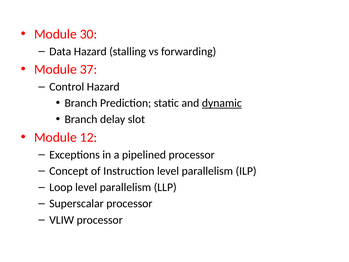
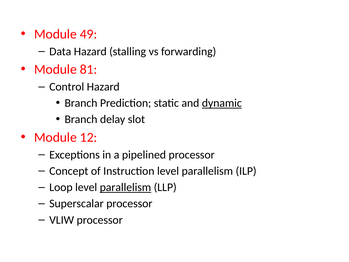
30: 30 -> 49 (89, 34)
37: 37 -> 81 (89, 69)
parallelism underline: none -> present (125, 187)
